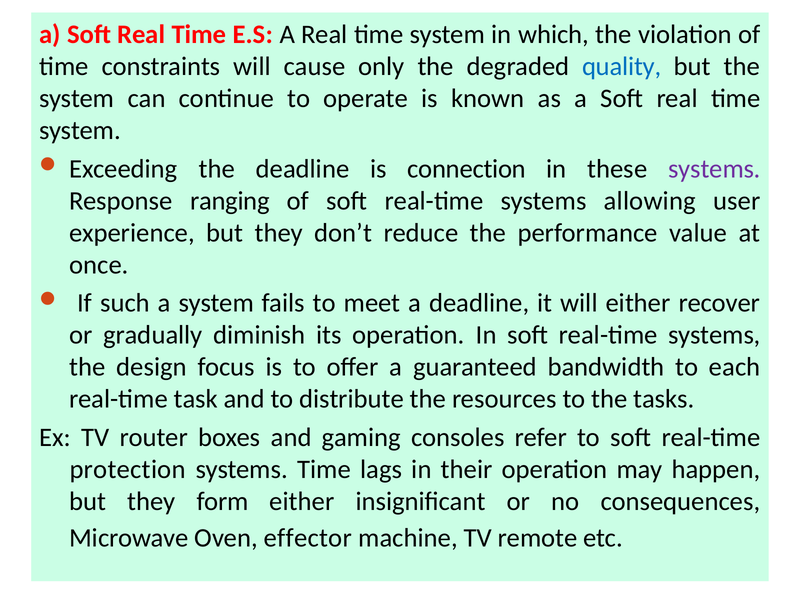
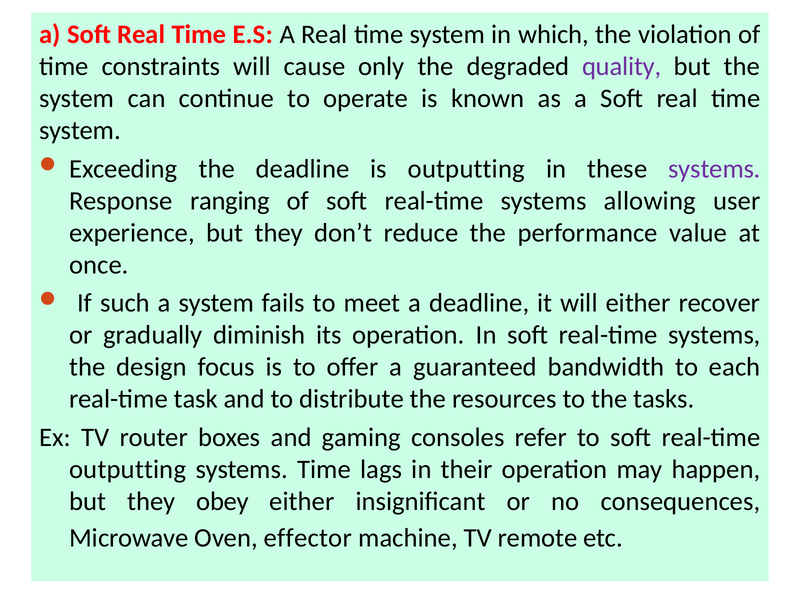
quality colour: blue -> purple (622, 66)
is connection: connection -> outputting (466, 169)
protection: protection -> outputting (128, 470)
form: form -> obey (223, 502)
